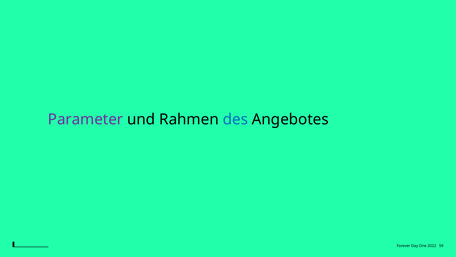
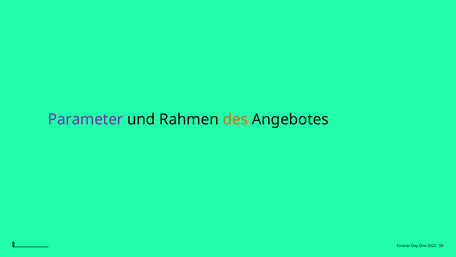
des colour: blue -> orange (235, 119)
